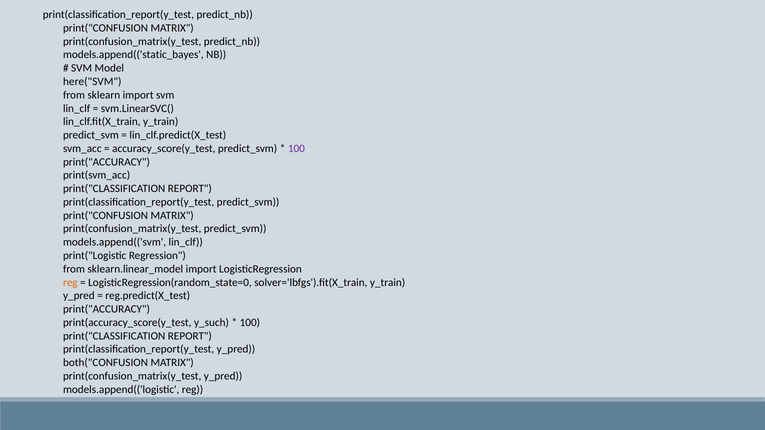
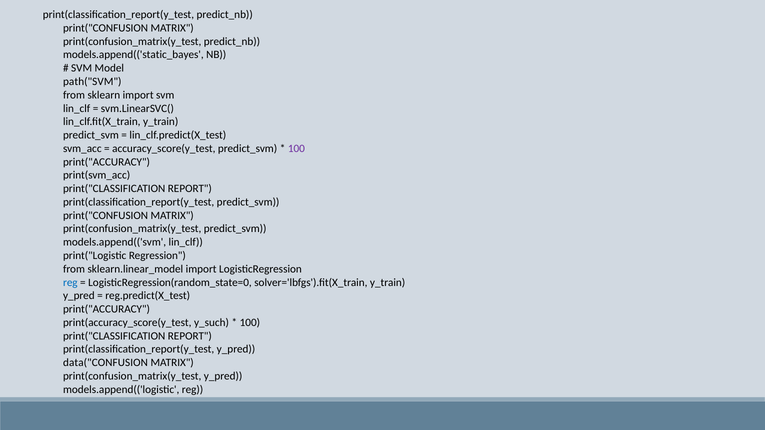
here("SVM: here("SVM -> path("SVM (92, 82)
reg colour: orange -> blue (70, 283)
both("CONFUSION: both("CONFUSION -> data("CONFUSION (105, 363)
